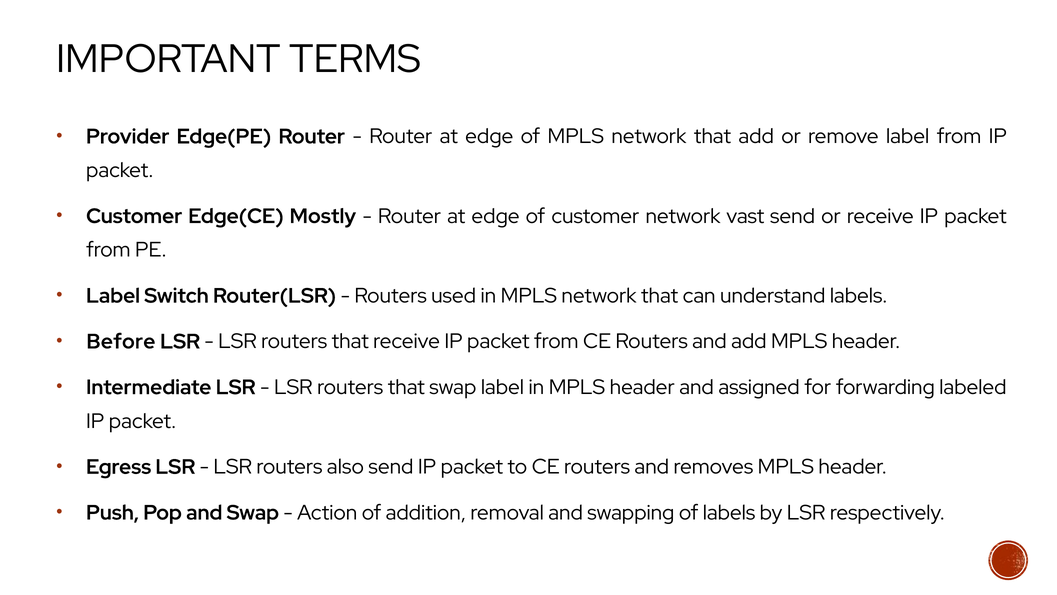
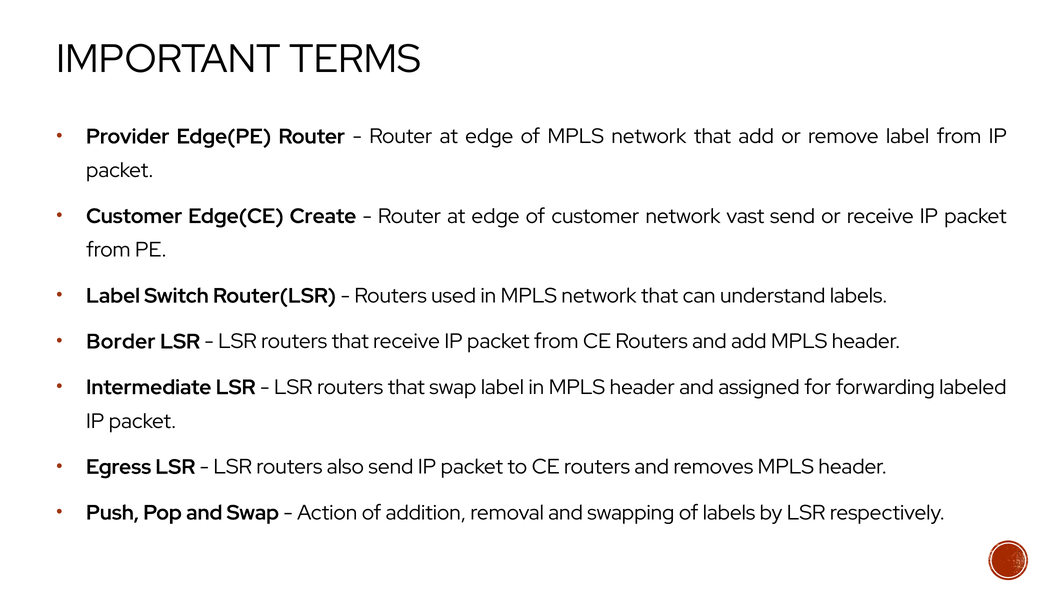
Mostly: Mostly -> Create (323, 216)
Before: Before -> Border (121, 341)
